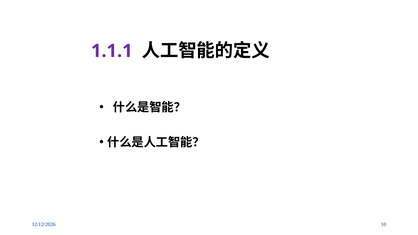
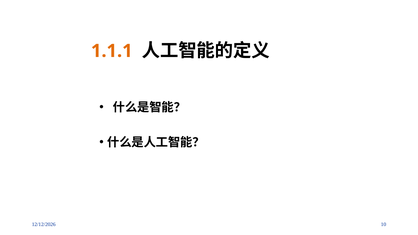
1.1.1 colour: purple -> orange (112, 51)
